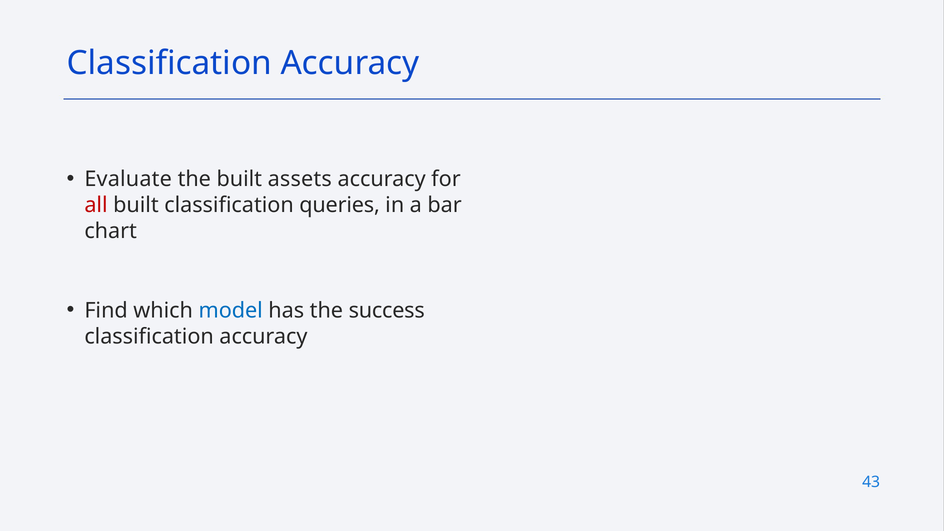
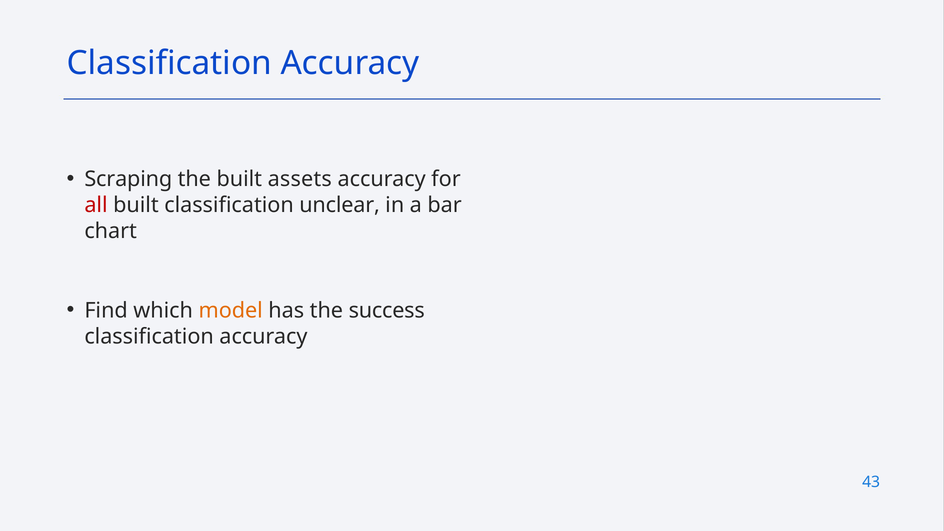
Evaluate: Evaluate -> Scraping (128, 179)
queries: queries -> unclear (340, 205)
model colour: blue -> orange (231, 310)
